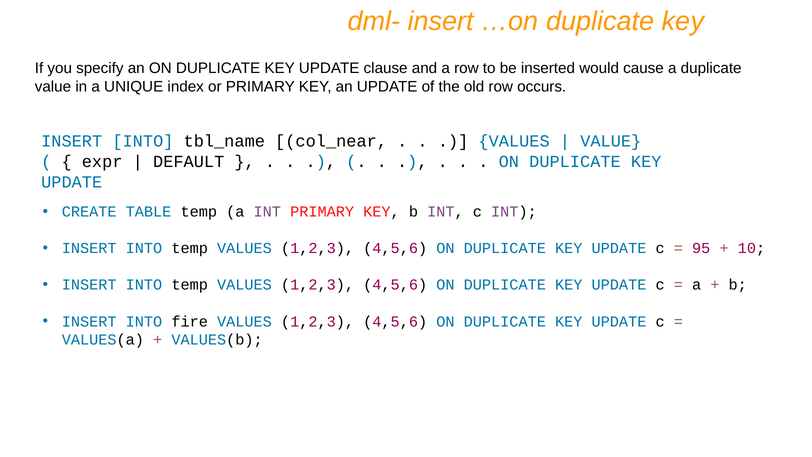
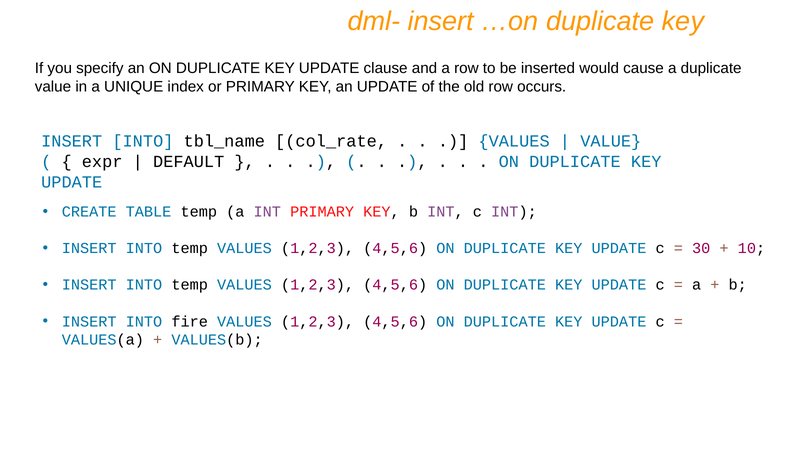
col_near: col_near -> col_rate (331, 141)
95: 95 -> 30 (701, 248)
